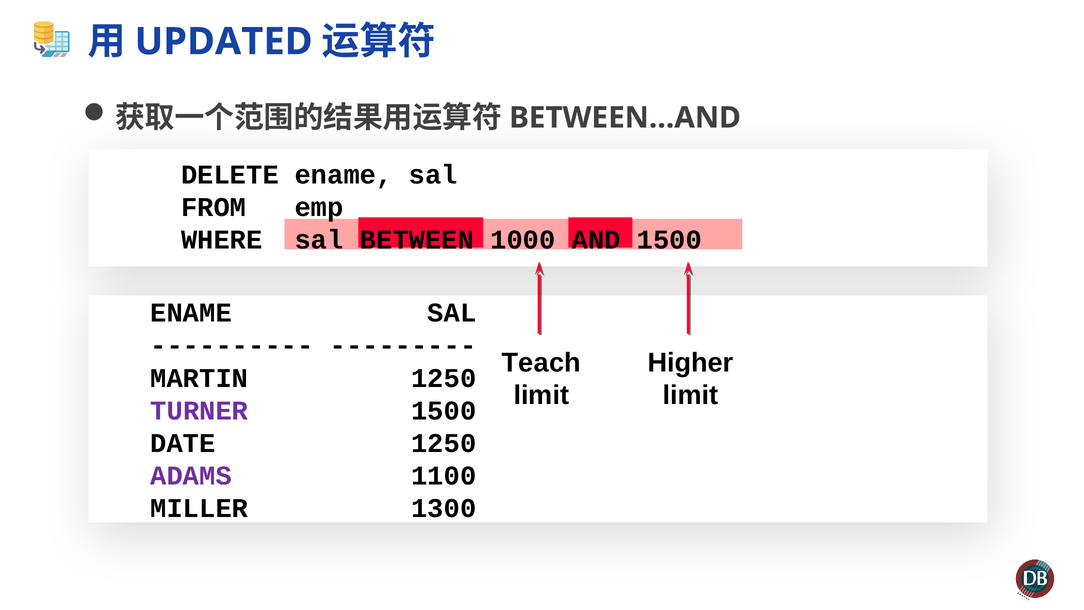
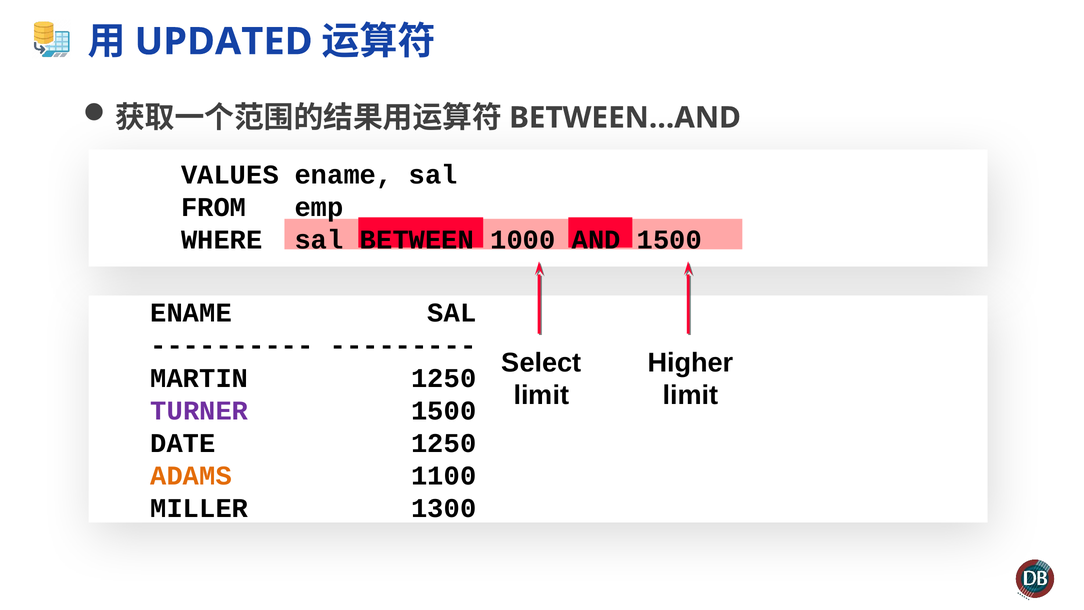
DELETE: DELETE -> VALUES (230, 175)
Teach: Teach -> Select (541, 363)
ADAMS colour: purple -> orange (191, 476)
